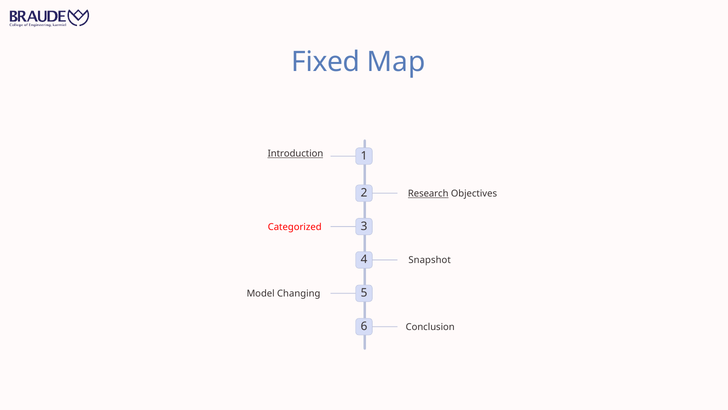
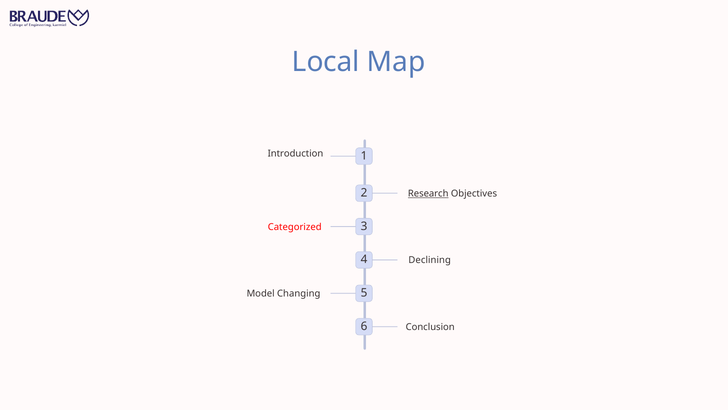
Fixed: Fixed -> Local (326, 62)
Introduction underline: present -> none (295, 154)
Snapshot: Snapshot -> Declining (430, 260)
